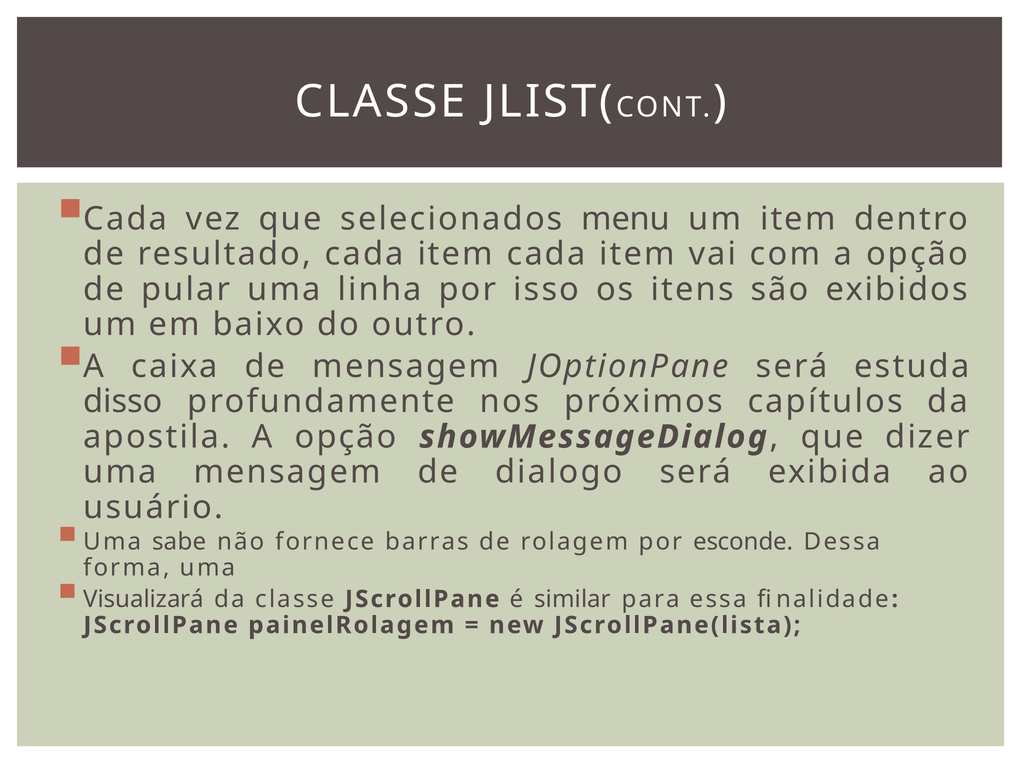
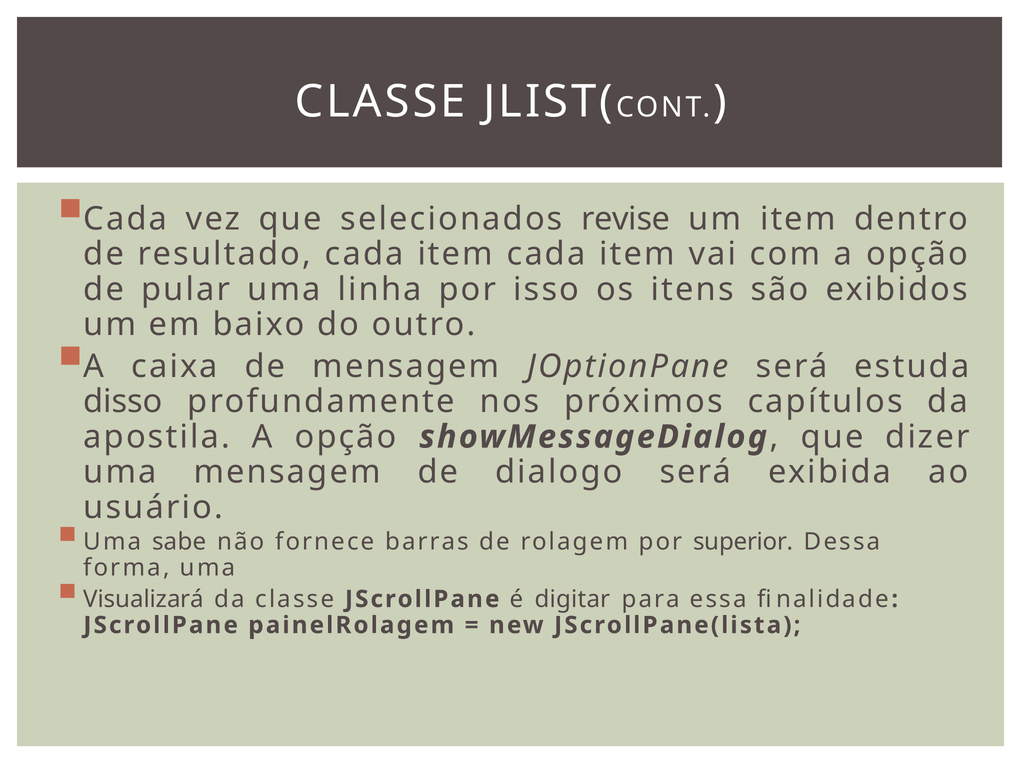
menu: menu -> revise (626, 219)
esconde: esconde -> superior (743, 542)
similar: similar -> digitar (572, 600)
